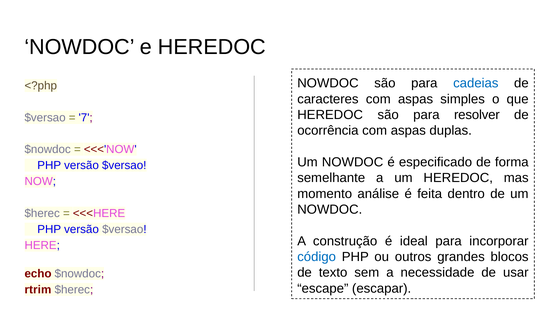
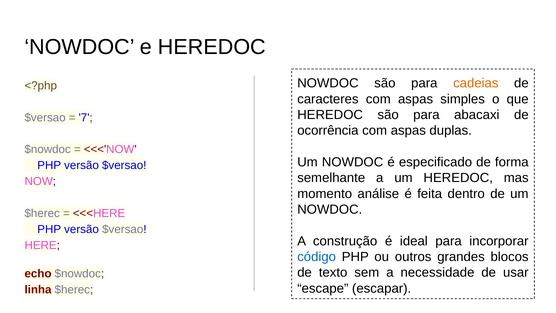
cadeias colour: blue -> orange (476, 83)
resolver: resolver -> abacaxi (477, 115)
rtrim: rtrim -> linha (38, 290)
